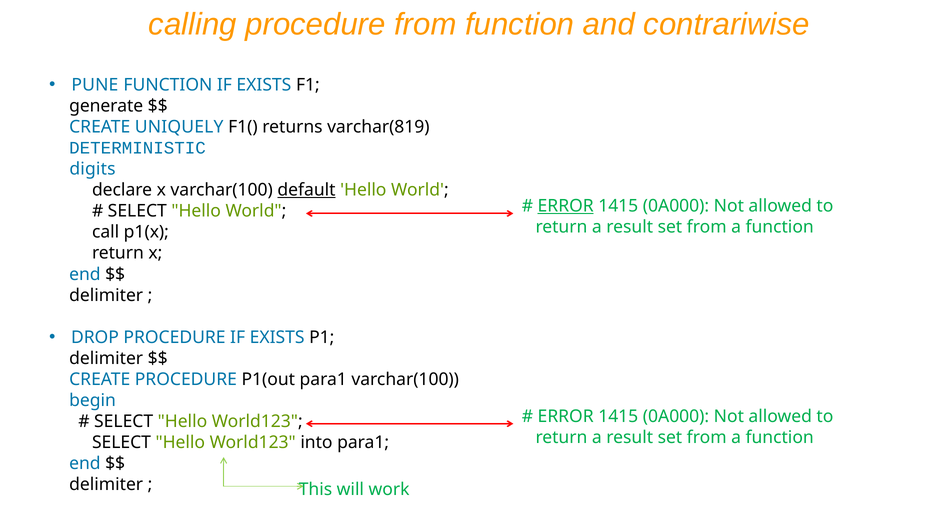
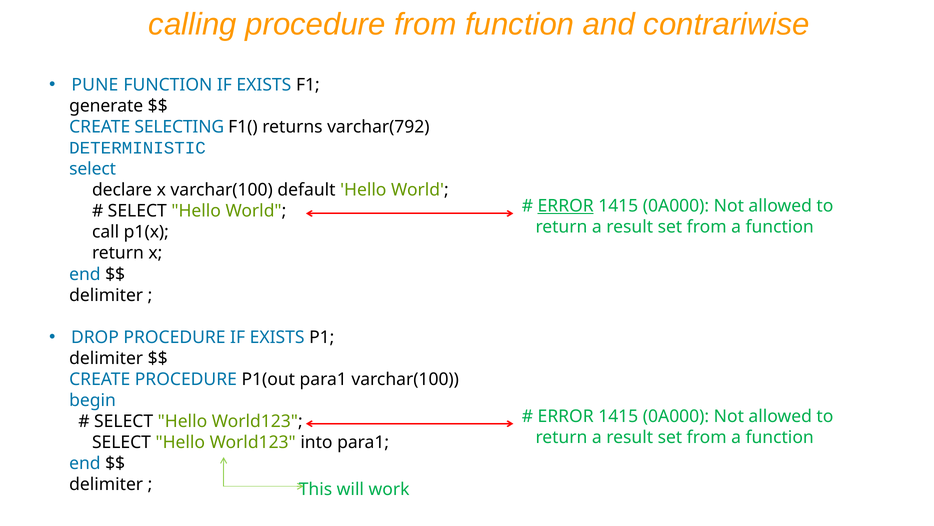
UNIQUELY: UNIQUELY -> SELECTING (179, 127)
varchar(819: varchar(819 -> varchar(792 (378, 127)
digits: digits -> select (93, 169)
default underline: present -> none (306, 190)
